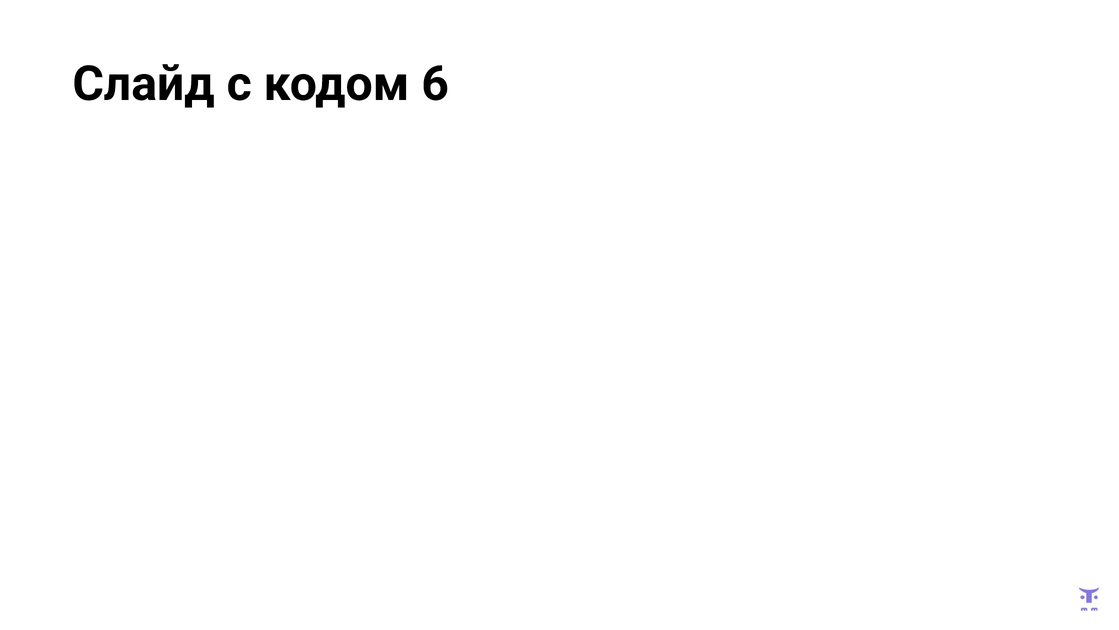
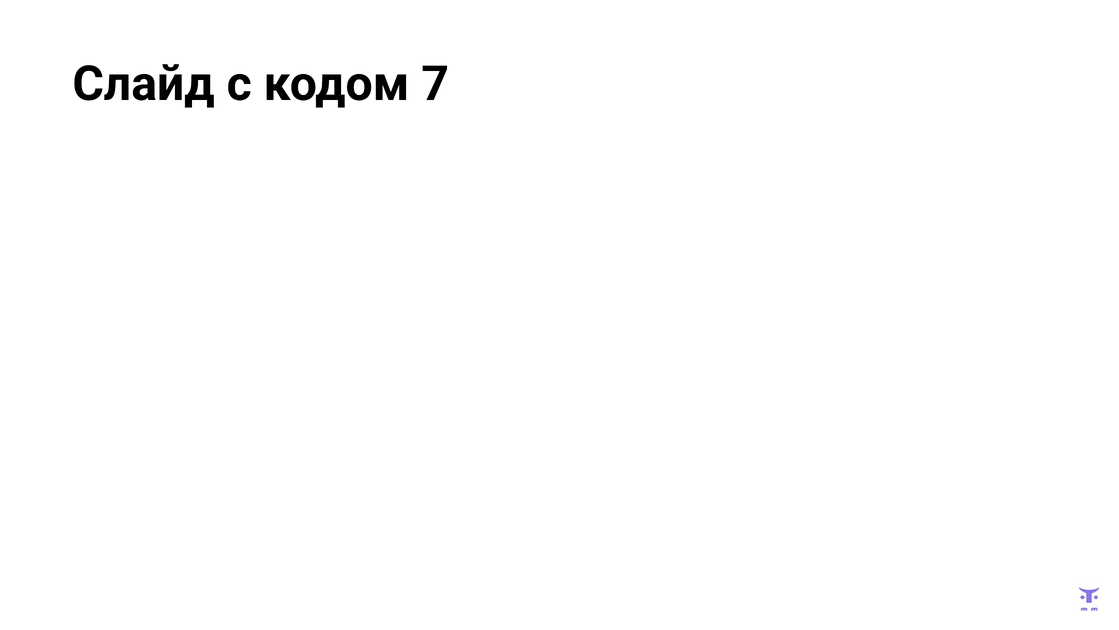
6: 6 -> 7 (435, 84)
